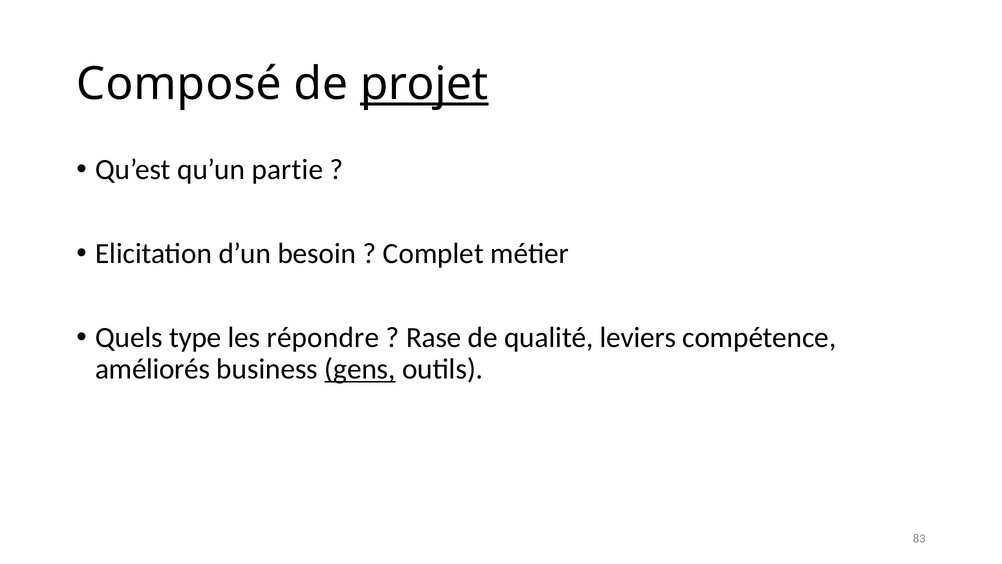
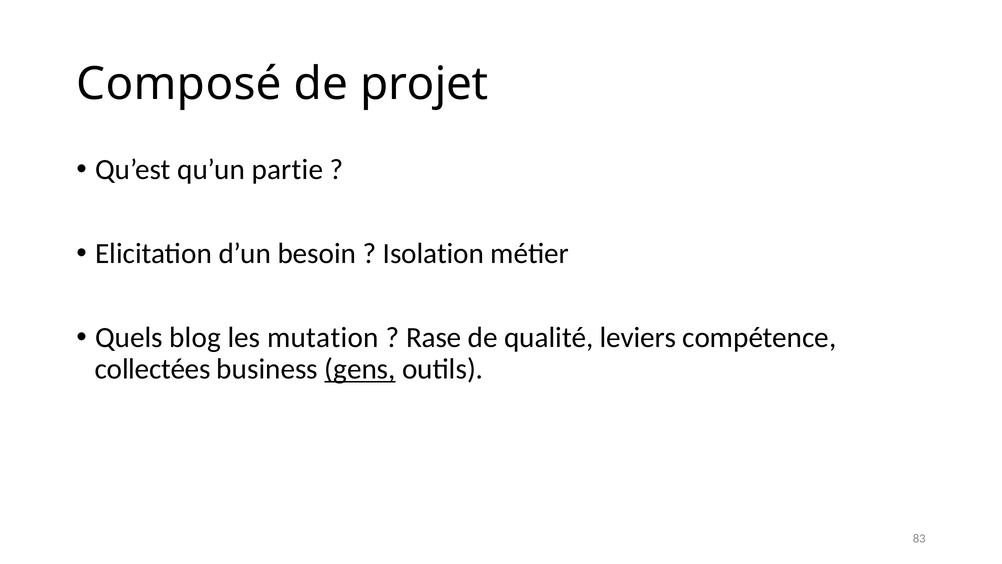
projet underline: present -> none (424, 84)
Complet: Complet -> Isolation (433, 253)
type: type -> blog (195, 337)
répondre: répondre -> mutation (323, 337)
améliorés: améliorés -> collectées (153, 369)
